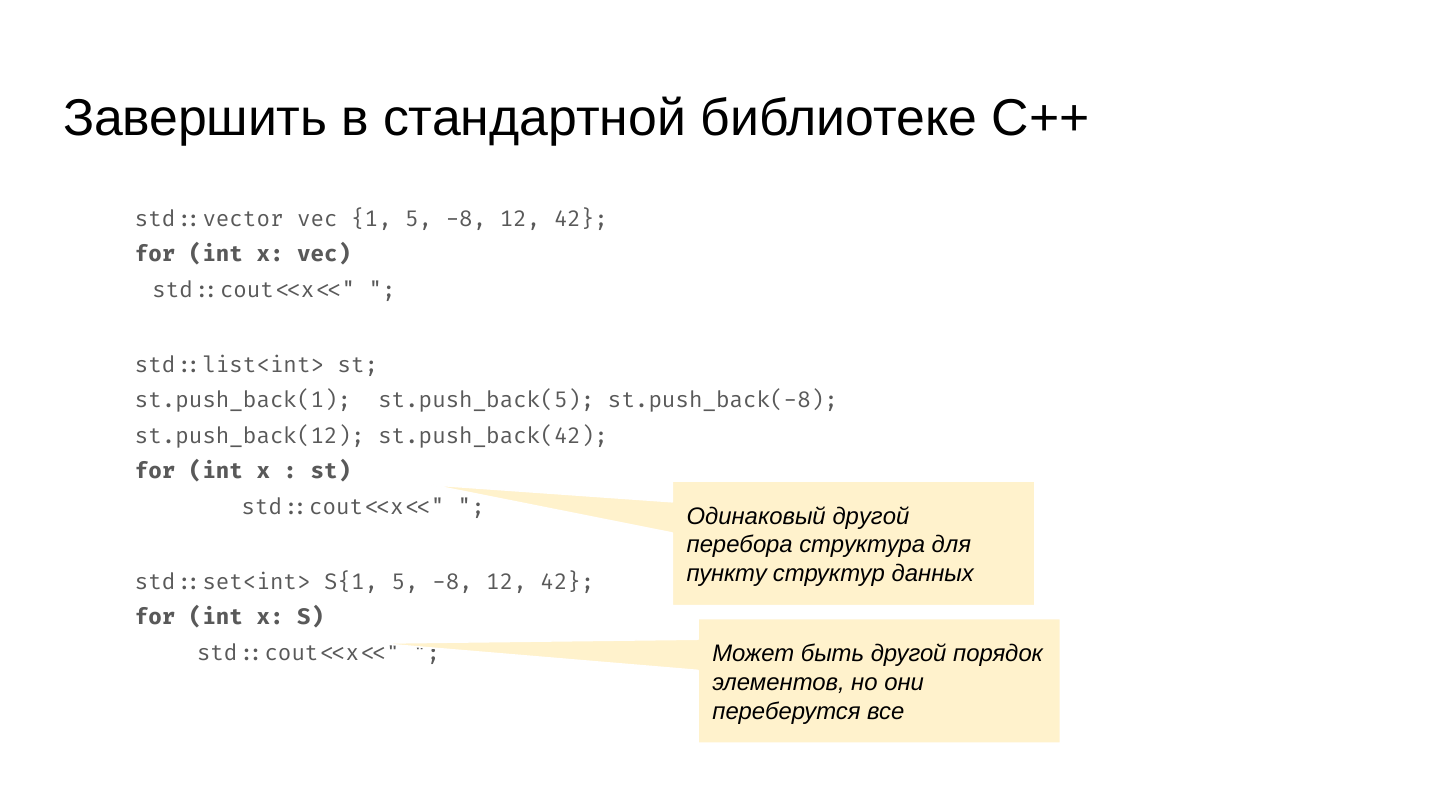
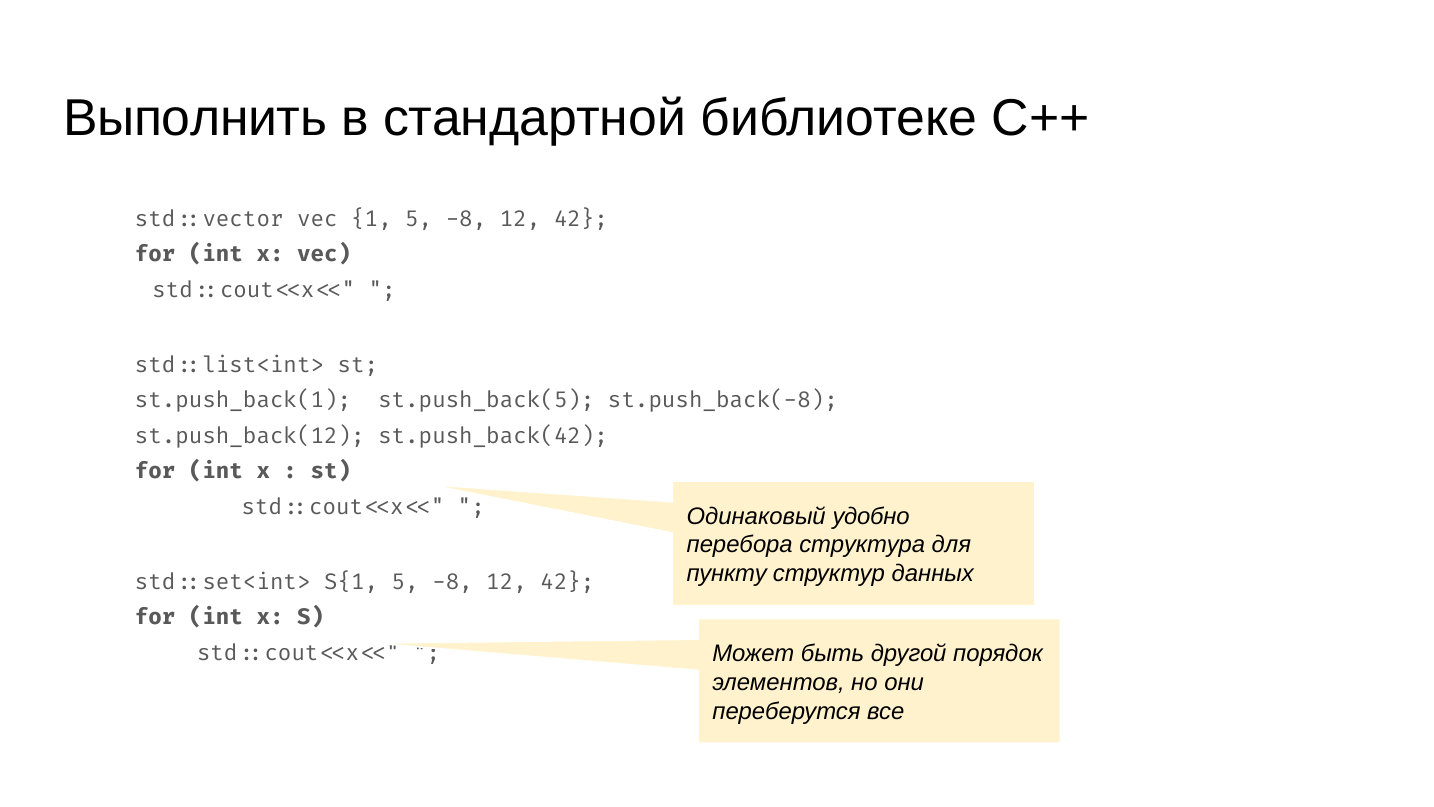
Завершить: Завершить -> Выполнить (195, 119)
Одинаковый другой: другой -> удобно (871, 516)
